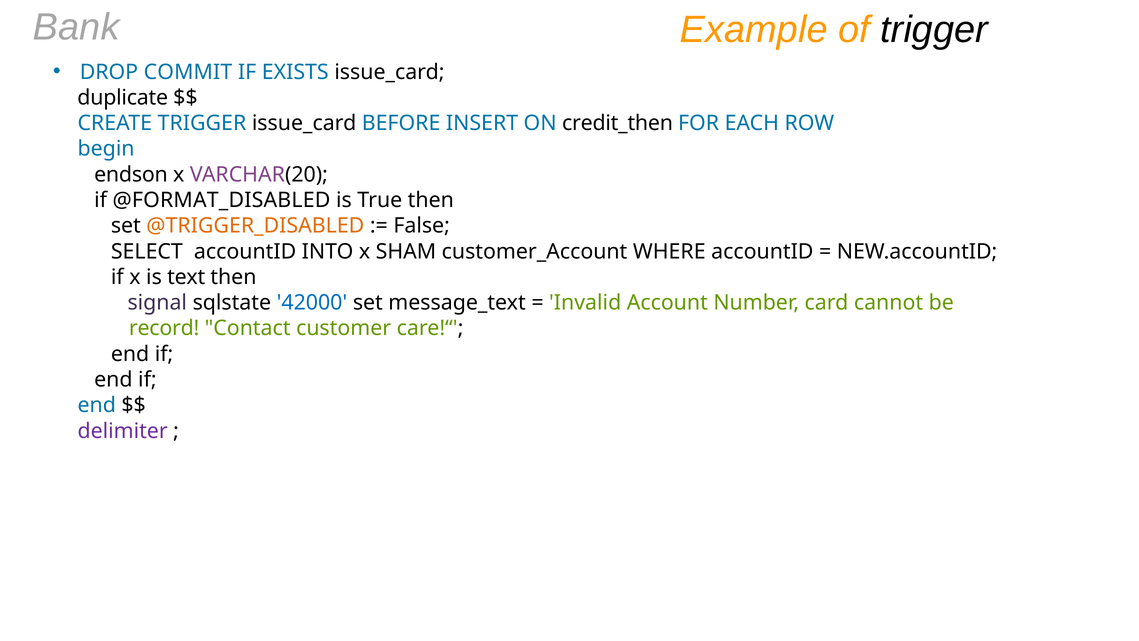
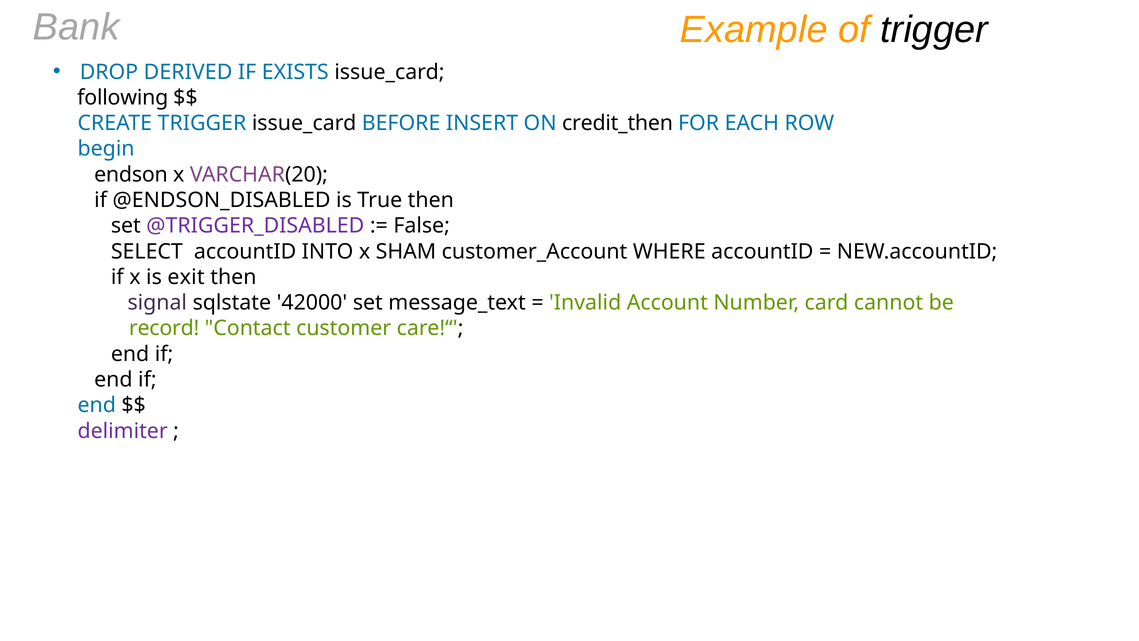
COMMIT: COMMIT -> DERIVED (188, 72)
duplicate: duplicate -> following (123, 98)
@FORMAT_DISABLED: @FORMAT_DISABLED -> @ENDSON_DISABLED (222, 200)
@TRIGGER_DISABLED colour: orange -> purple (255, 226)
text: text -> exit (186, 277)
42000 colour: blue -> black (312, 303)
